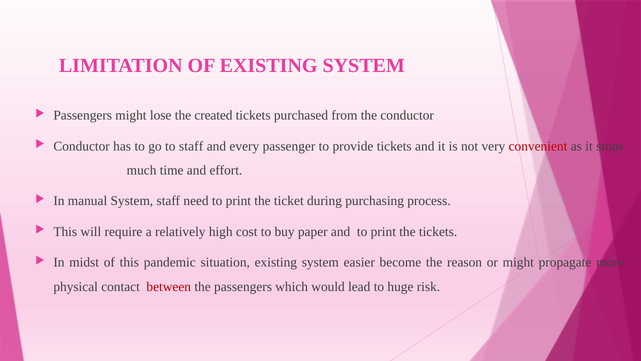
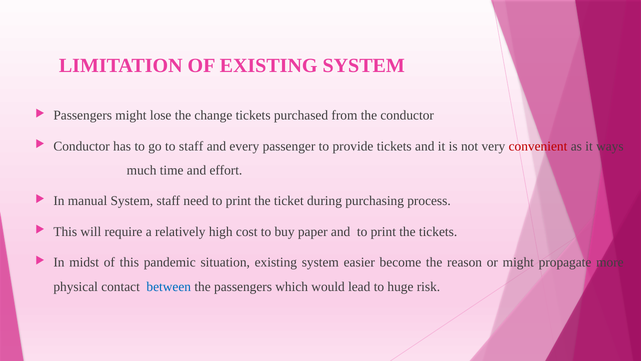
created: created -> change (213, 115)
stops: stops -> ways (610, 146)
between colour: red -> blue (169, 286)
